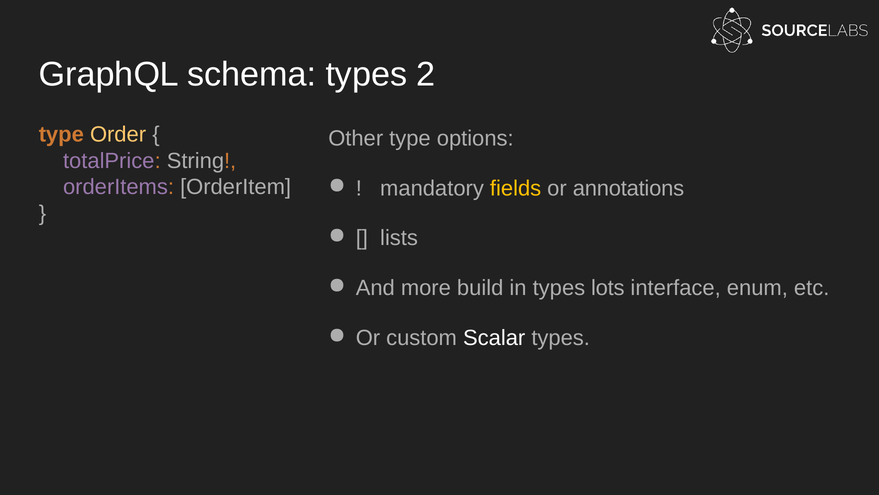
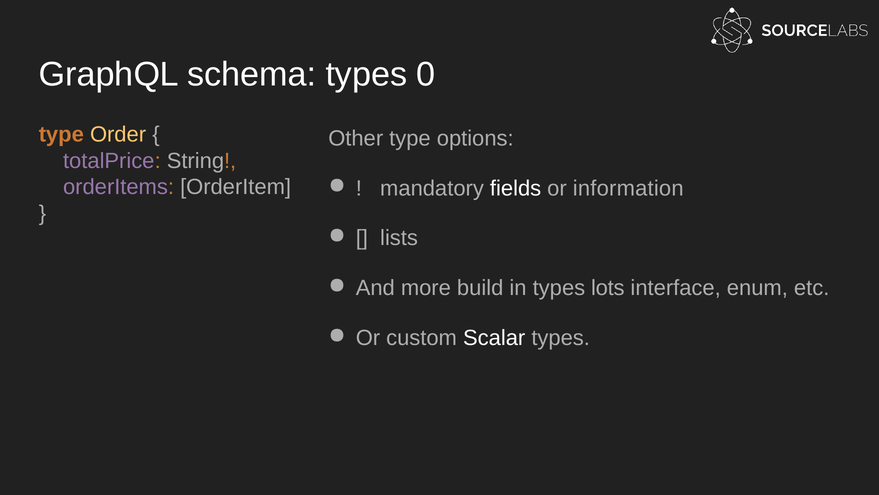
2: 2 -> 0 (426, 74)
fields colour: yellow -> white (516, 188)
annotations: annotations -> information (628, 188)
